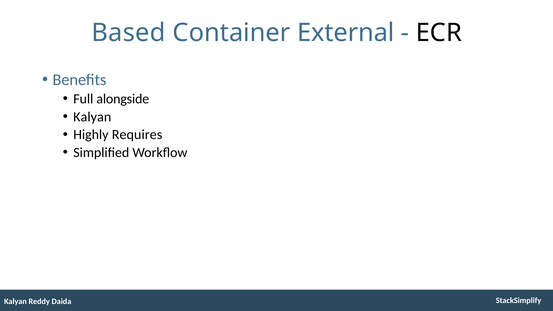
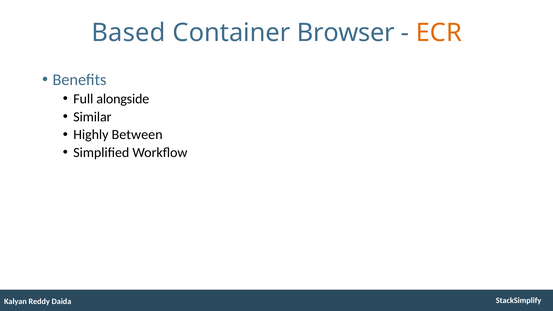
External: External -> Browser (346, 33)
ECR colour: black -> orange (439, 33)
Kalyan: Kalyan -> Similar (92, 117)
Requires: Requires -> Between (137, 135)
